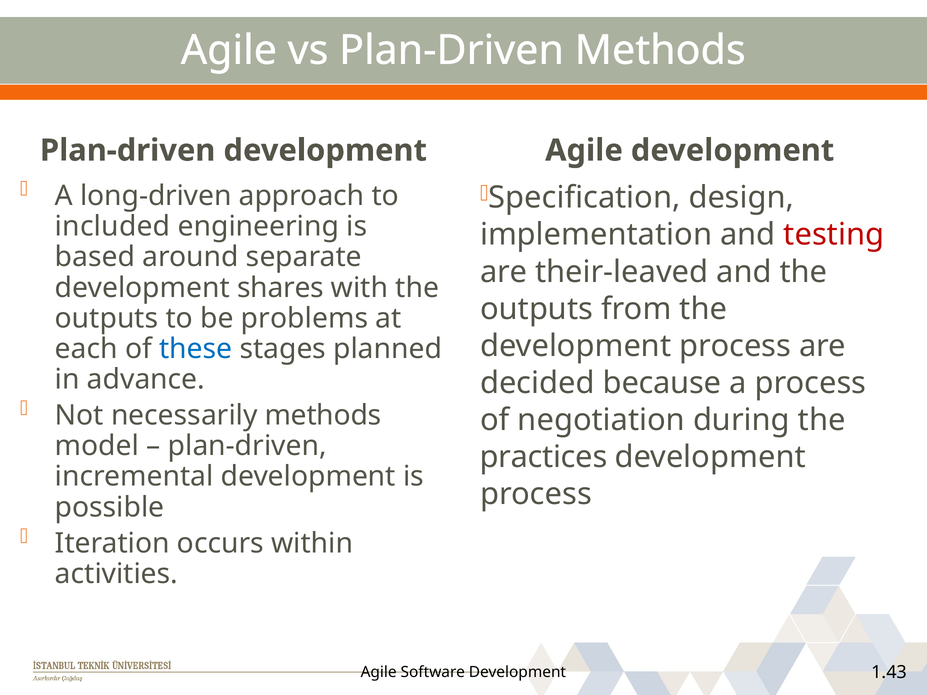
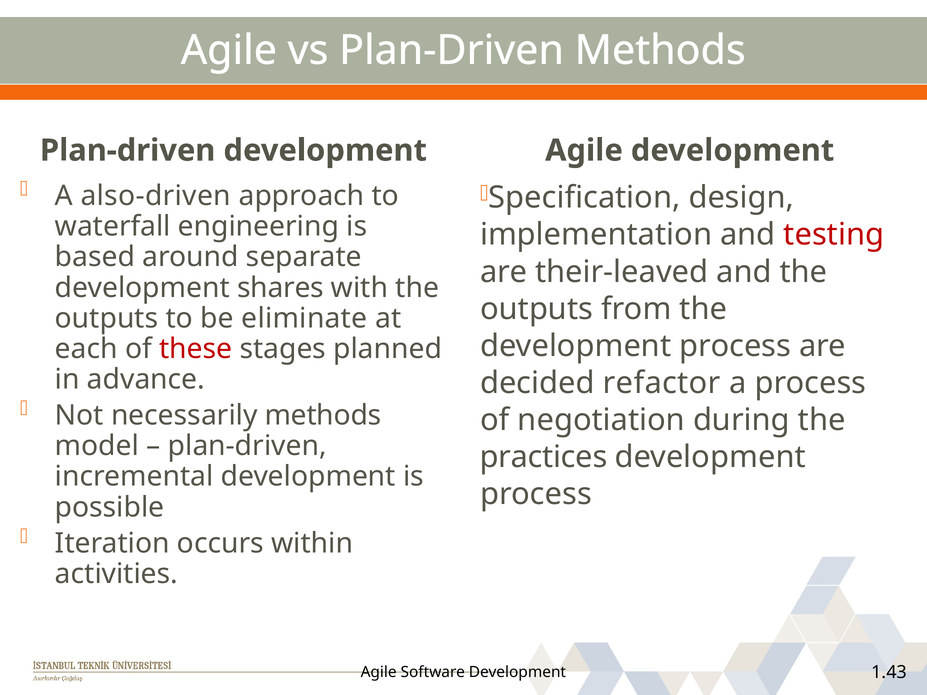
long-driven: long-driven -> also-driven (156, 196)
included: included -> waterfall (113, 227)
problems: problems -> eliminate (304, 318)
these colour: blue -> red (196, 349)
because: because -> refactor (662, 383)
